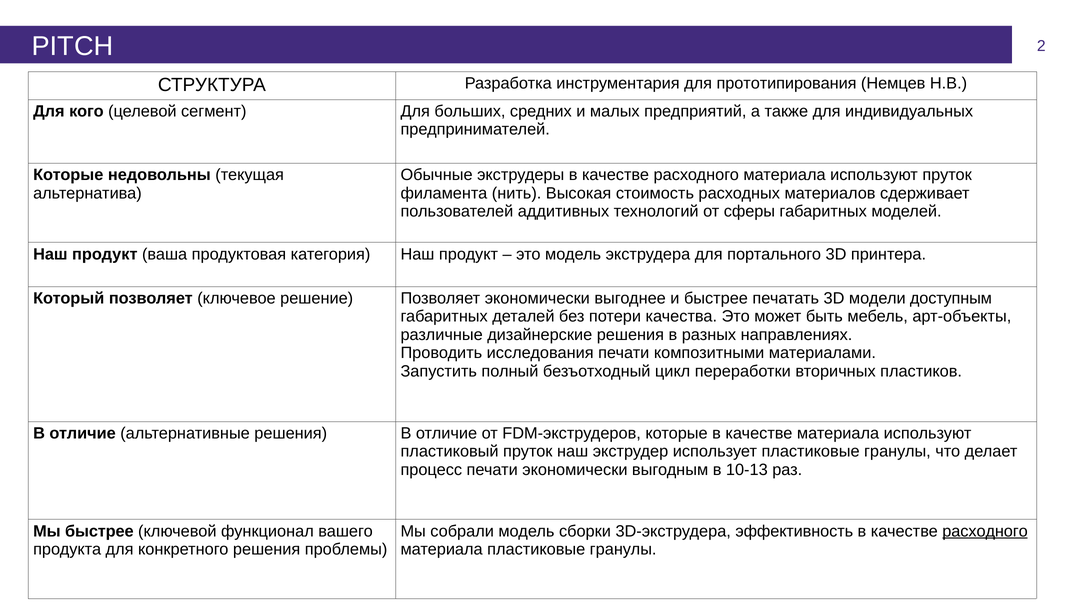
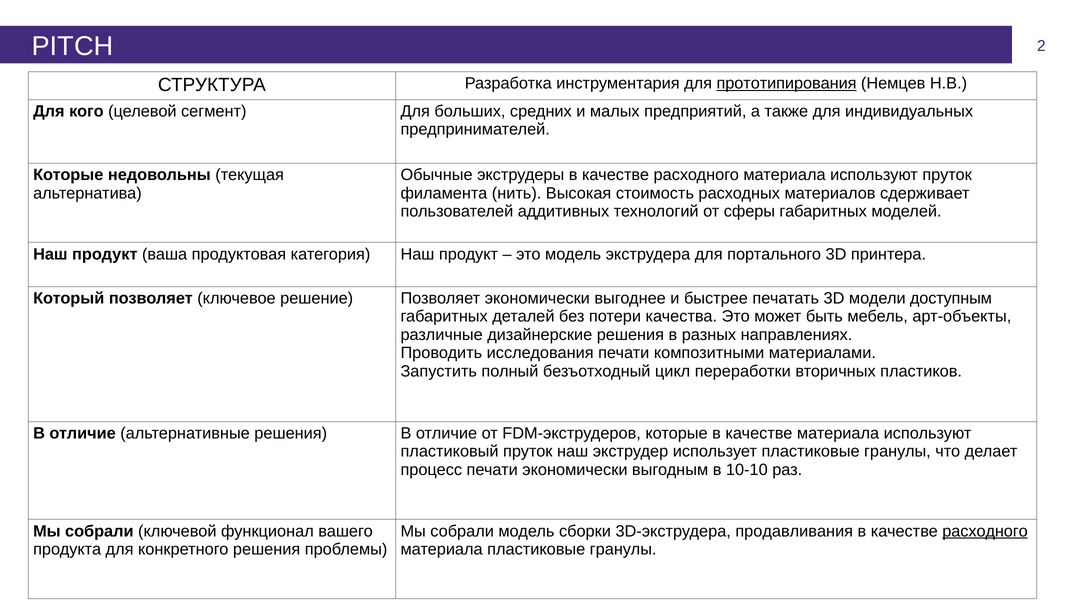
прототипирования underline: none -> present (787, 84)
10-13: 10-13 -> 10-10 (747, 470)
быстрее: быстрее -> собрали (99, 531)
эффективность: эффективность -> продавливания (794, 531)
